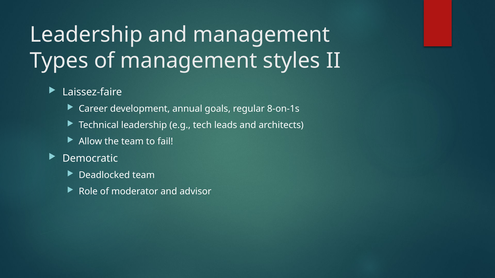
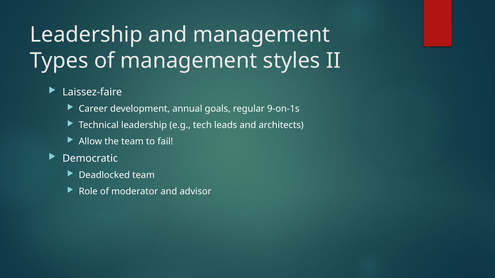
8-on-1s: 8-on-1s -> 9-on-1s (283, 109)
